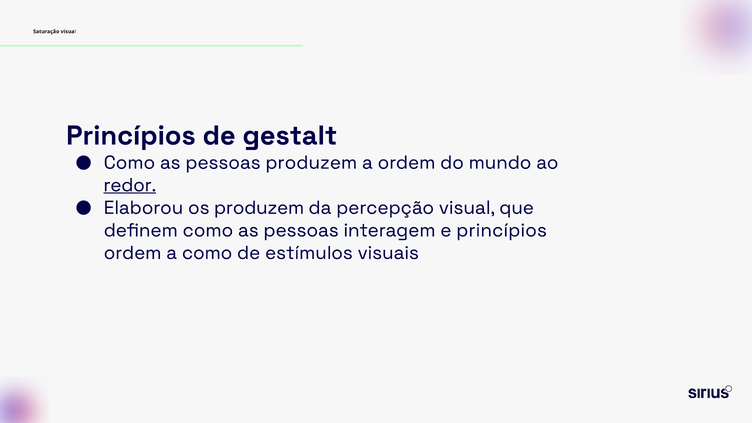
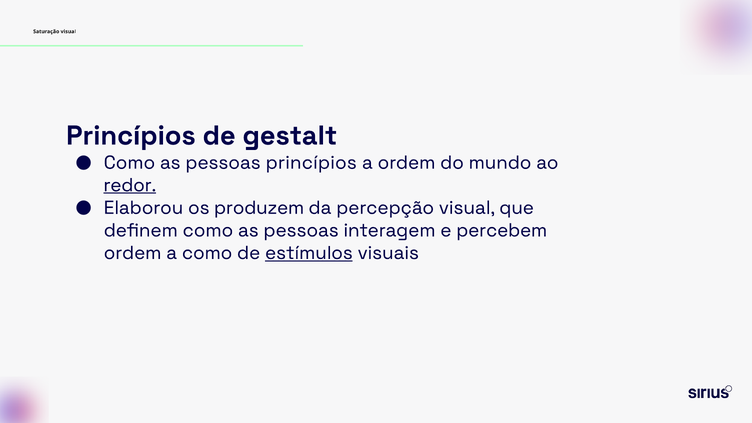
pessoas produzem: produzem -> princípios (311, 163)
e princípios: princípios -> percebem (502, 230)
estímulos underline: none -> present (309, 253)
